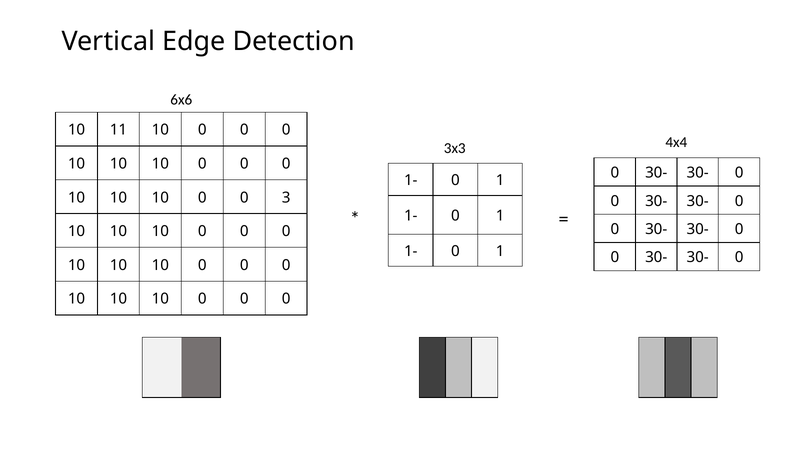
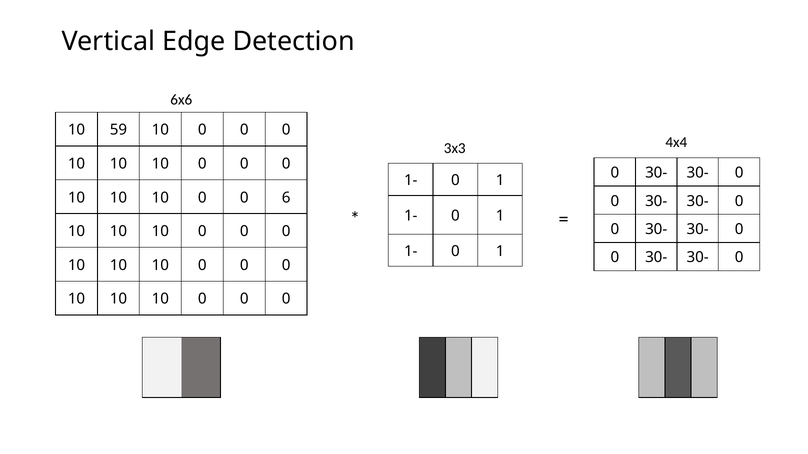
11: 11 -> 59 (118, 130)
3: 3 -> 6 (286, 198)
